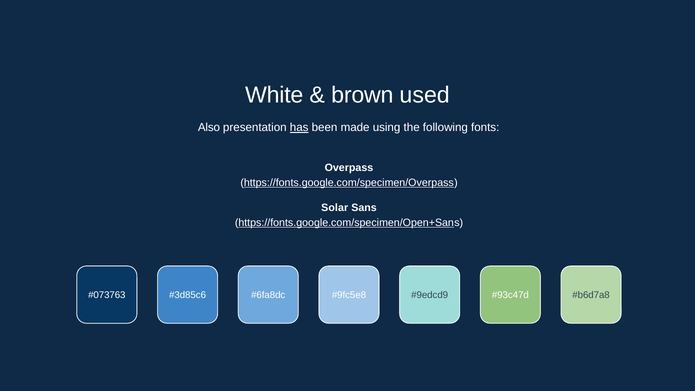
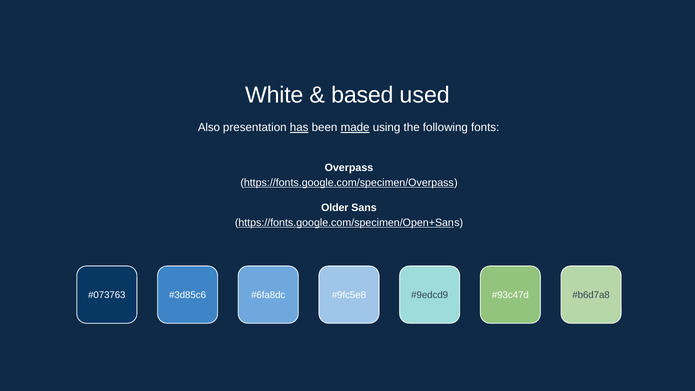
brown: brown -> based (362, 95)
made underline: none -> present (355, 128)
Solar: Solar -> Older (335, 208)
